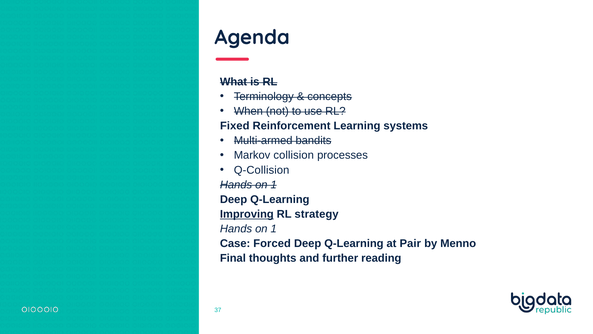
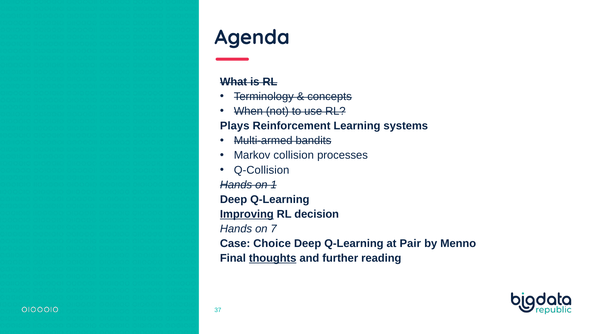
Fixed: Fixed -> Plays (235, 126)
strategy: strategy -> decision (317, 214)
1: 1 -> 7 (274, 228)
Forced: Forced -> Choice (272, 243)
thoughts underline: none -> present (273, 258)
